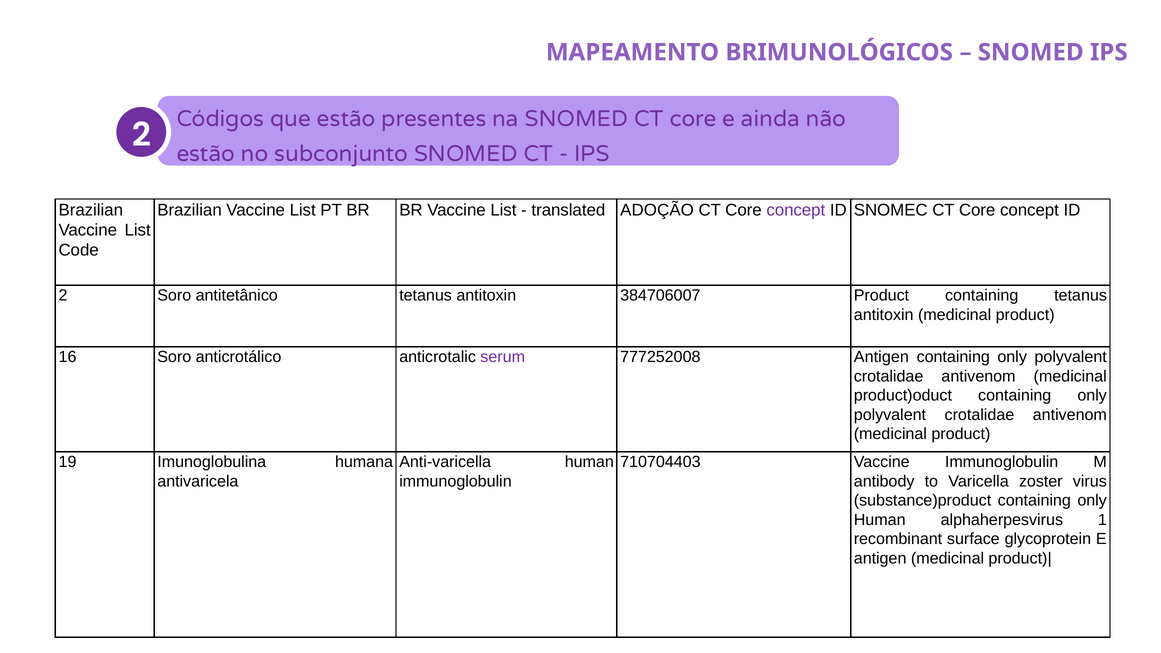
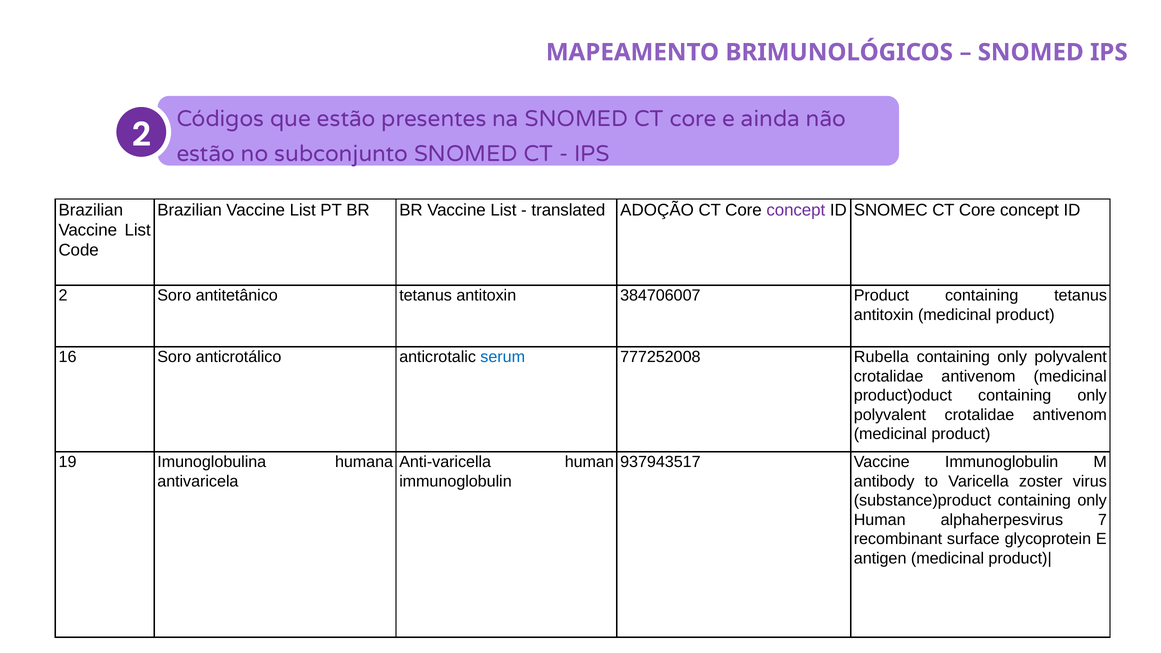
serum colour: purple -> blue (503, 357)
777252008 Antigen: Antigen -> Rubella (881, 357)
710704403: 710704403 -> 937943517 (660, 462)
1: 1 -> 7 (1102, 520)
